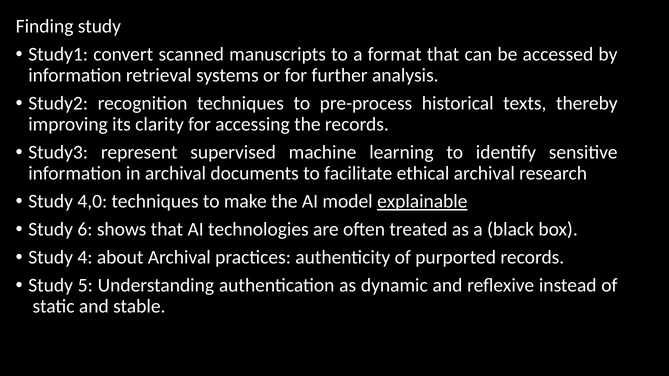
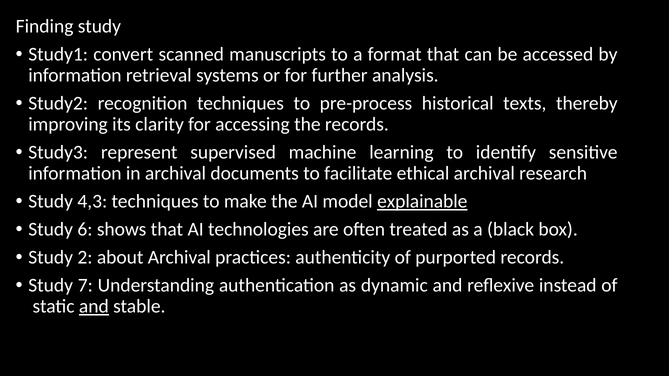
4,0: 4,0 -> 4,3 (92, 202)
4: 4 -> 2 (85, 258)
5: 5 -> 7 (85, 286)
and underline: none -> present (94, 307)
